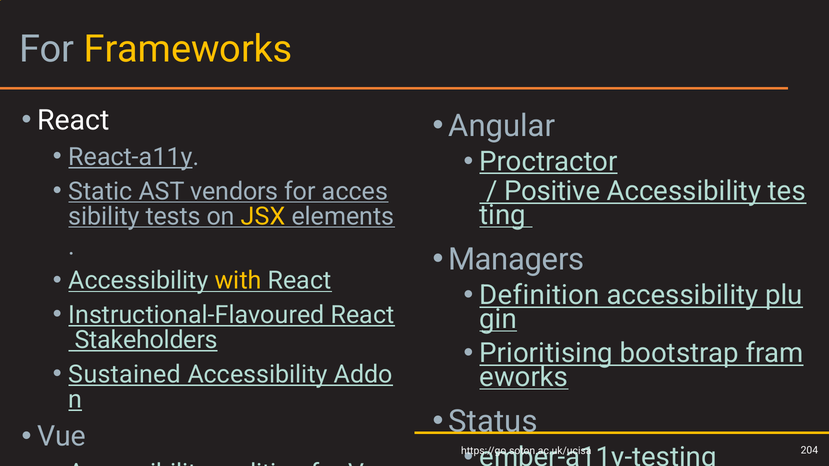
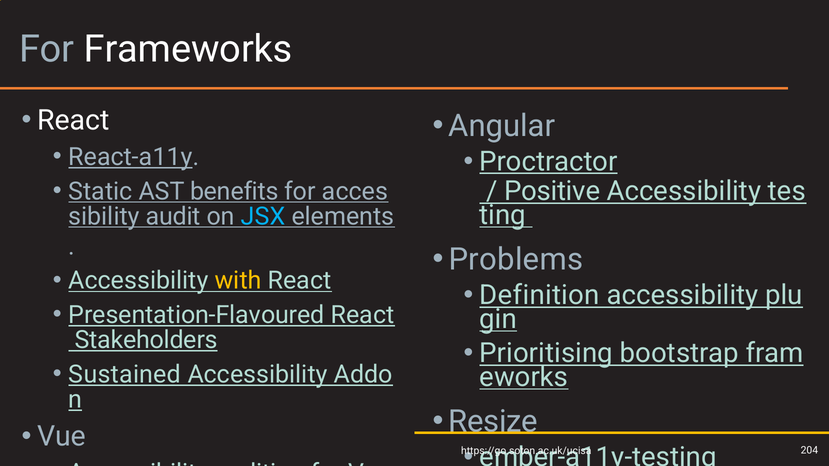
Frameworks colour: yellow -> white (188, 49)
vendors: vendors -> benefits (234, 191)
tests: tests -> audit (173, 216)
JSX colour: yellow -> light blue (263, 216)
Managers: Managers -> Problems (516, 260)
Instructional-Flavoured: Instructional-Flavoured -> Presentation-Flavoured (196, 315)
Status: Status -> Resize (493, 422)
